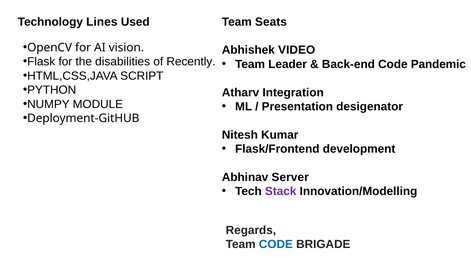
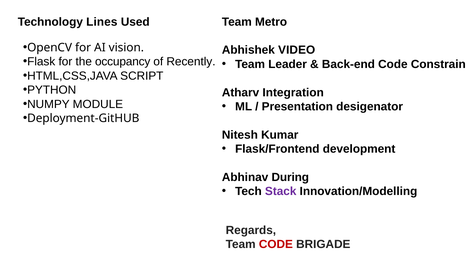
Seats: Seats -> Metro (271, 22)
disabilities: disabilities -> occupancy (123, 62)
Pandemic: Pandemic -> Constrain (438, 64)
Server: Server -> During (290, 177)
CODE colour: blue -> red (276, 244)
